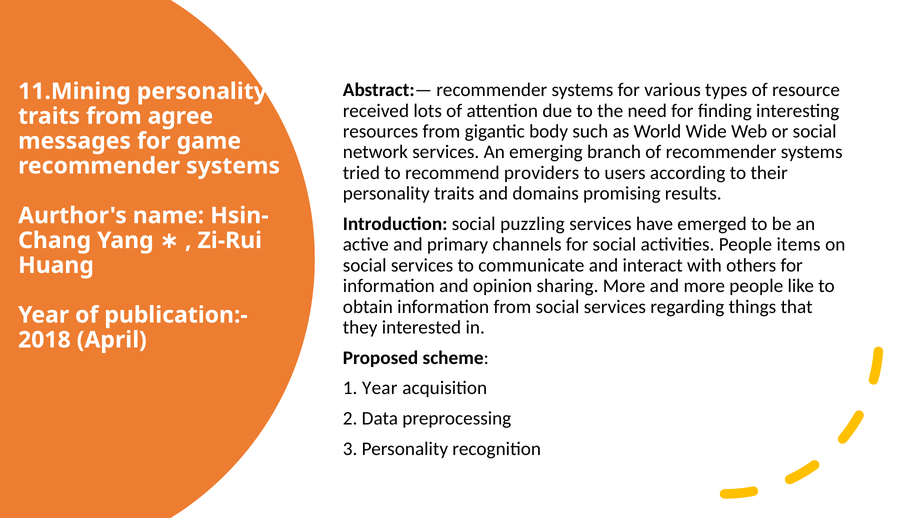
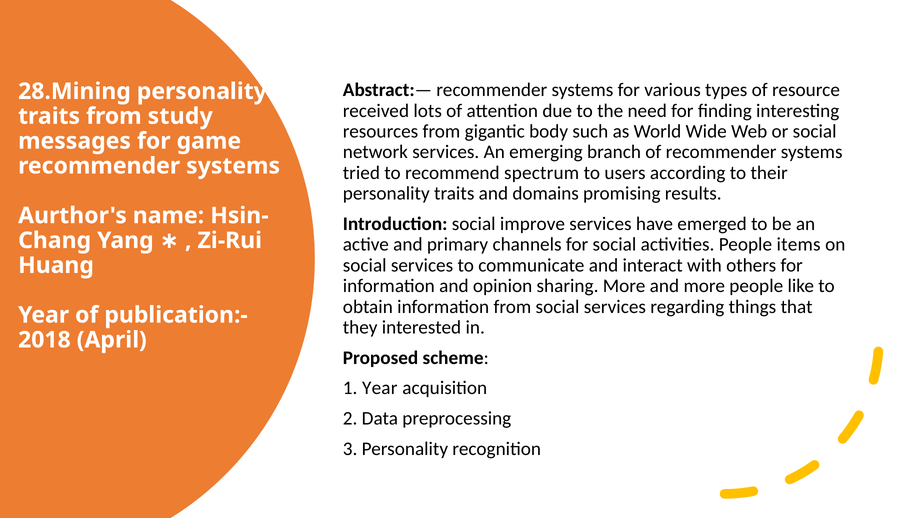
11.Mining: 11.Mining -> 28.Mining (74, 91)
agree: agree -> study (180, 116)
providers: providers -> spectrum (542, 173)
puzzling: puzzling -> improve (532, 224)
